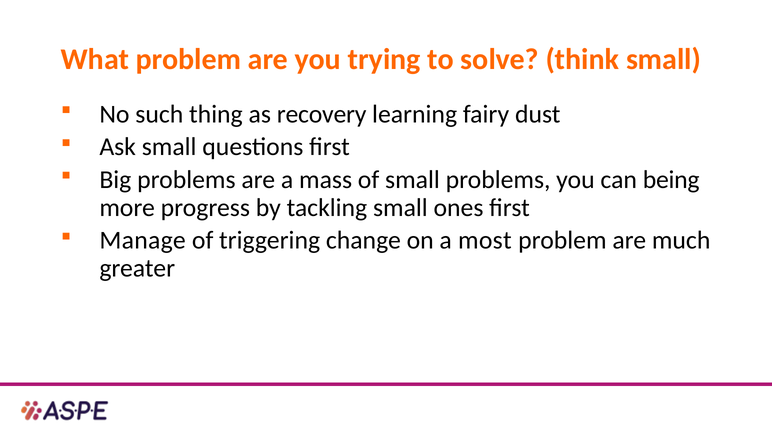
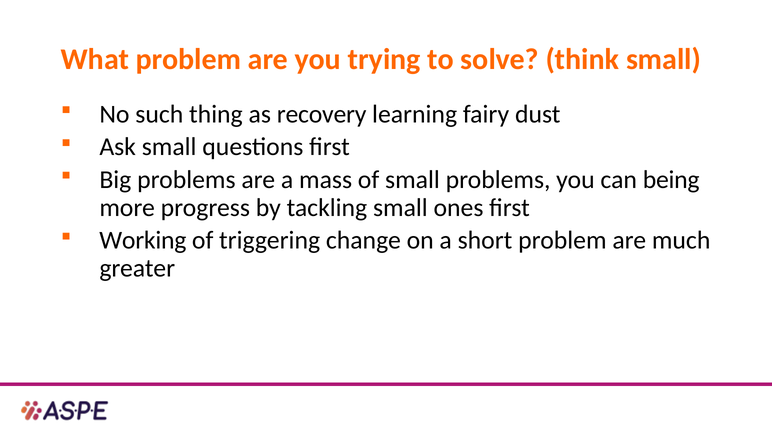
Manage: Manage -> Working (143, 241)
most: most -> short (485, 241)
